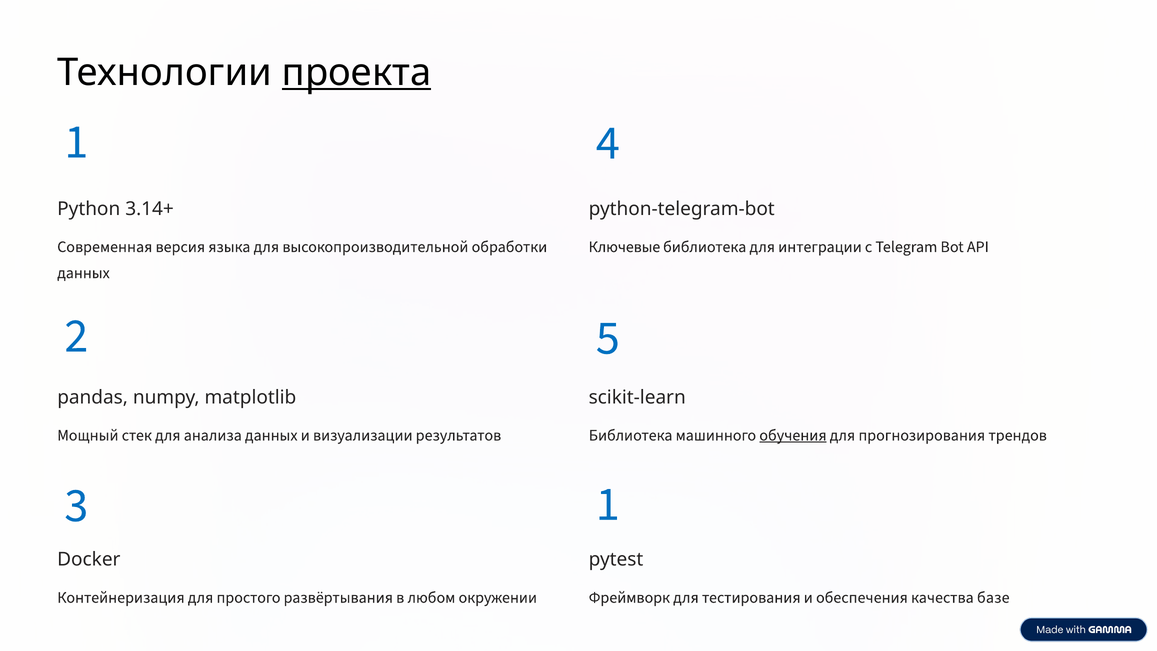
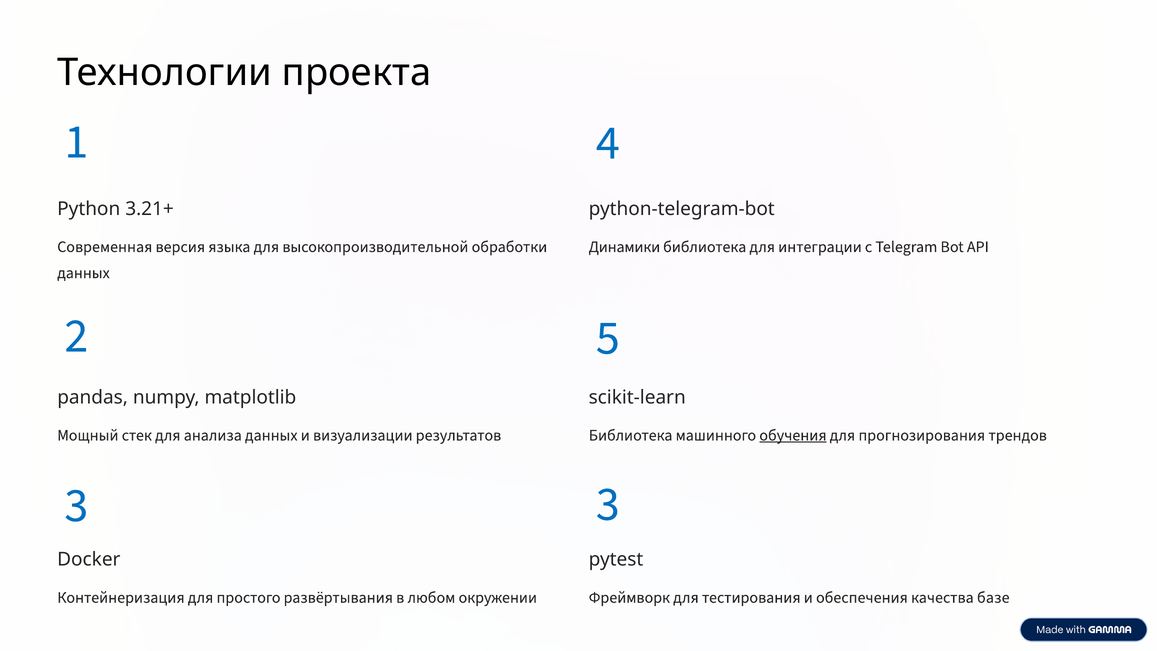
проекта underline: present -> none (357, 72)
3.14+: 3.14+ -> 3.21+ (150, 209)
Ключевые: Ключевые -> Динамики (624, 247)
3 1: 1 -> 3 (608, 504)
